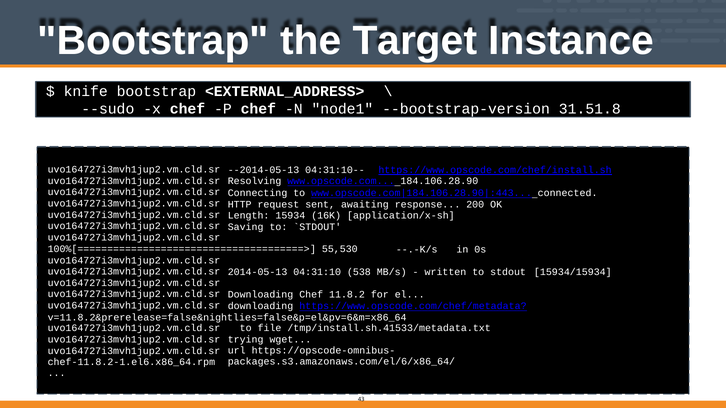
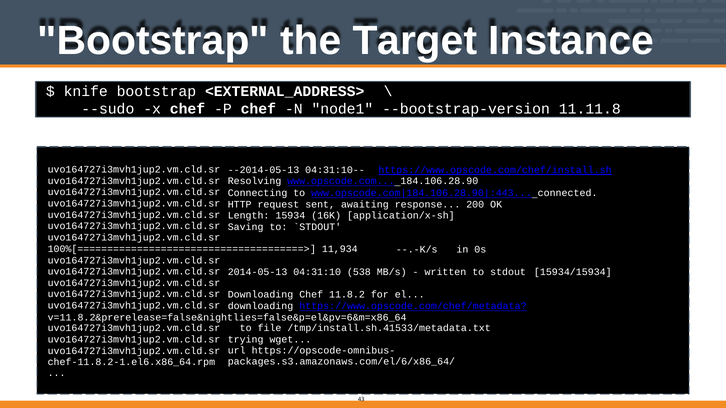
31.51.8: 31.51.8 -> 11.11.8 (590, 109)
55,530: 55,530 -> 11,934 (340, 249)
